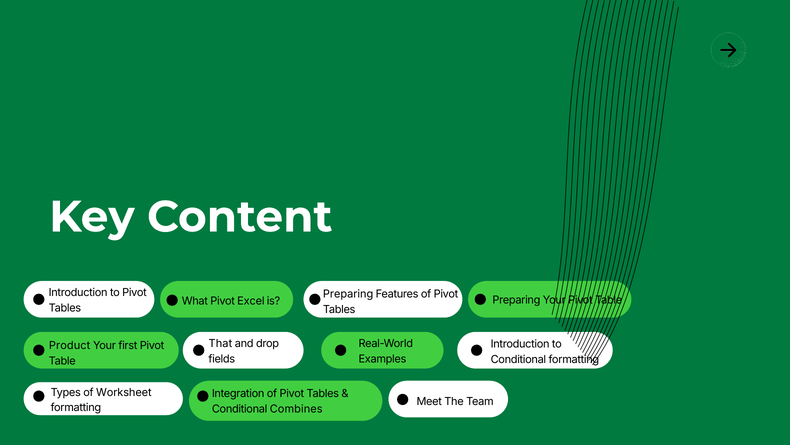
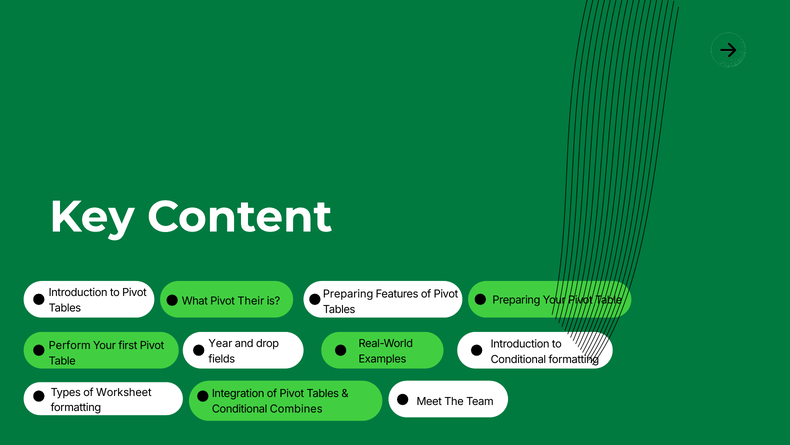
Excel: Excel -> Their (251, 301)
That: That -> Year (220, 343)
Product: Product -> Perform (70, 345)
